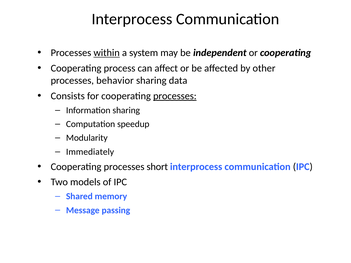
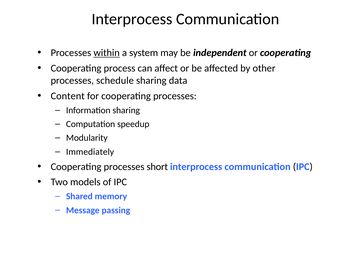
behavior: behavior -> schedule (115, 81)
Consists: Consists -> Content (68, 96)
processes underline: present -> none (175, 96)
